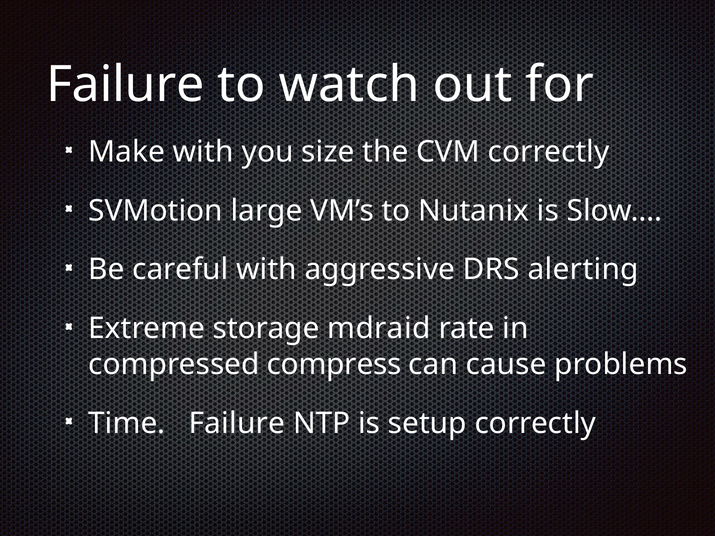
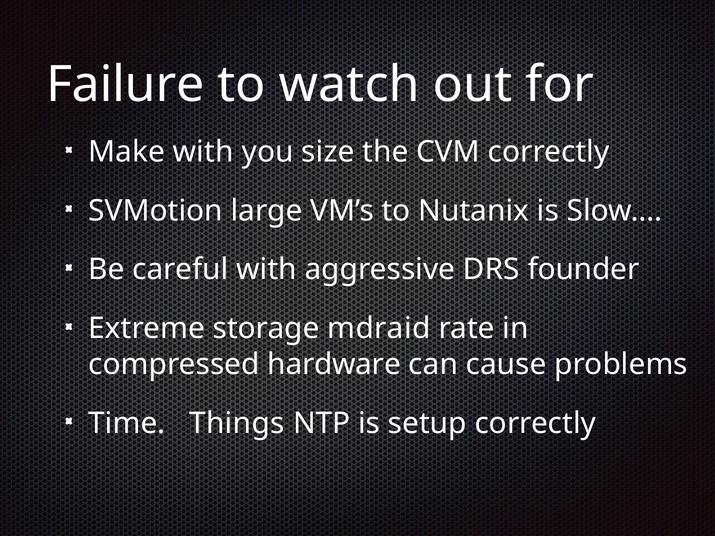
alerting: alerting -> founder (583, 270)
compress: compress -> hardware (334, 365)
Time Failure: Failure -> Things (237, 423)
